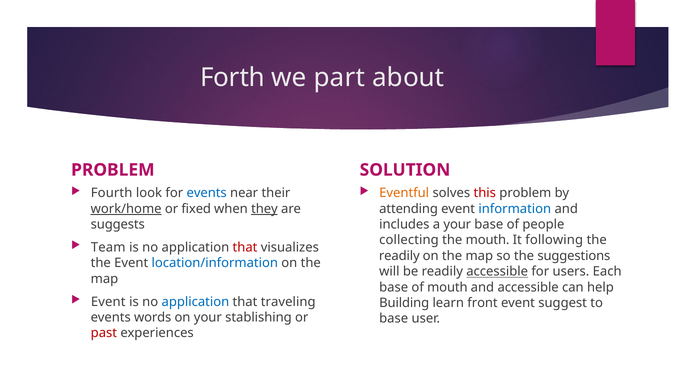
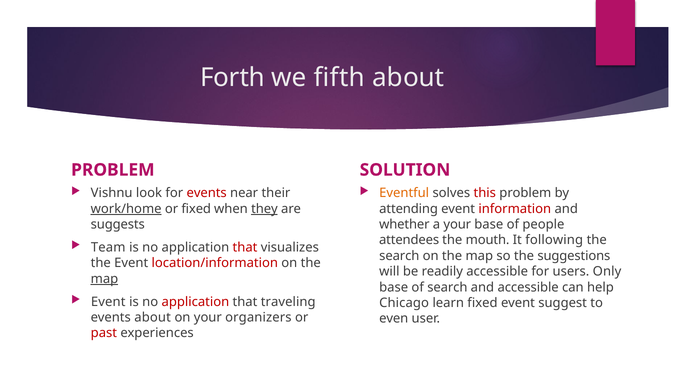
part: part -> fifth (339, 78)
Fourth: Fourth -> Vishnu (112, 193)
events colour: blue -> red (207, 193)
information colour: blue -> red (515, 209)
includes: includes -> whether (404, 224)
collecting: collecting -> attendees (409, 240)
readily: readily -> search (399, 256)
location/information colour: blue -> red (215, 263)
accessible underline: present -> none (497, 271)
Each: Each -> Only (607, 271)
map underline: none -> present (104, 278)
of mouth: mouth -> search (447, 287)
application colour: blue -> red (195, 301)
Building: Building -> Chicago (404, 302)
learn front: front -> fixed (482, 302)
events words: words -> about (153, 317)
stablishing: stablishing -> organizers (258, 317)
base: base -> even (394, 318)
